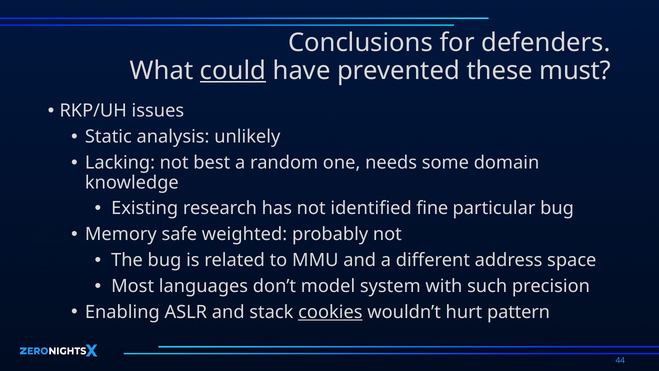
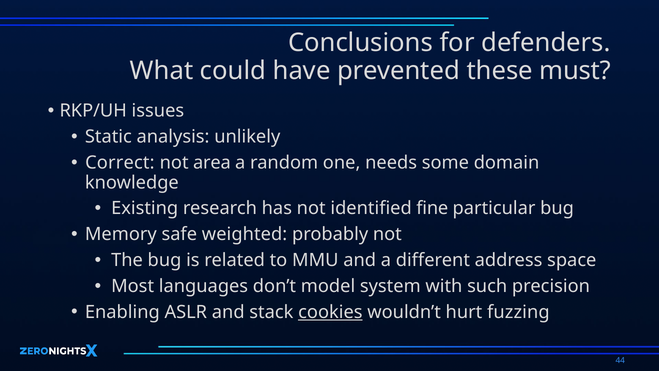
could underline: present -> none (233, 71)
Lacking: Lacking -> Correct (120, 163)
best: best -> area (212, 163)
pattern: pattern -> fuzzing (518, 312)
